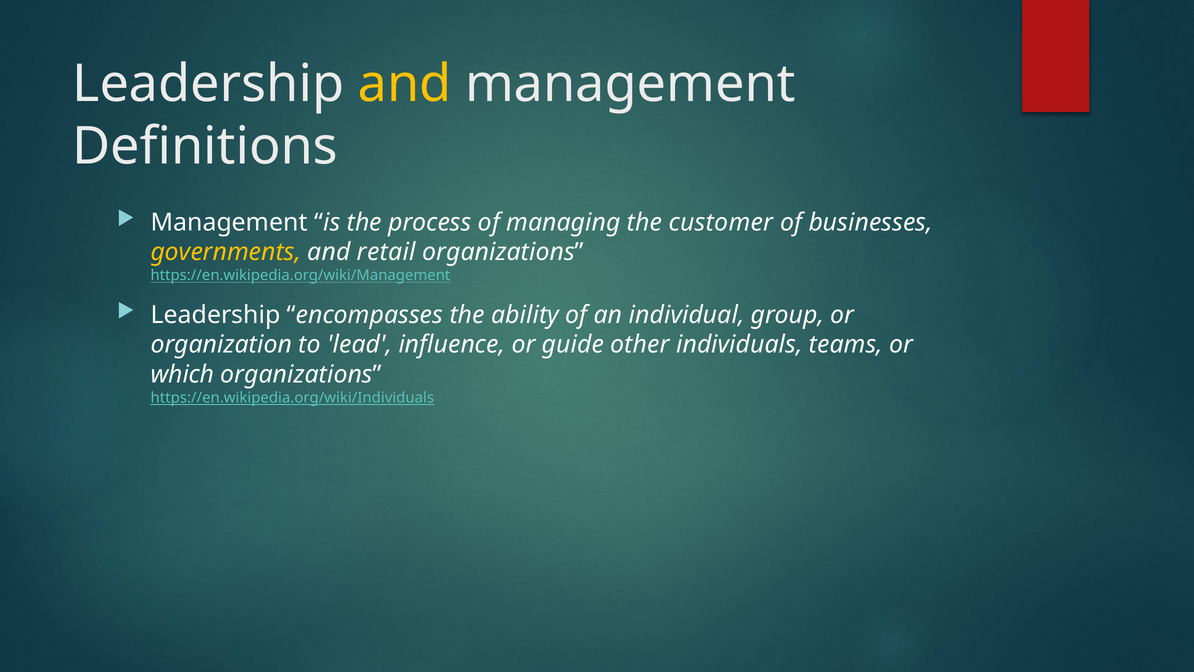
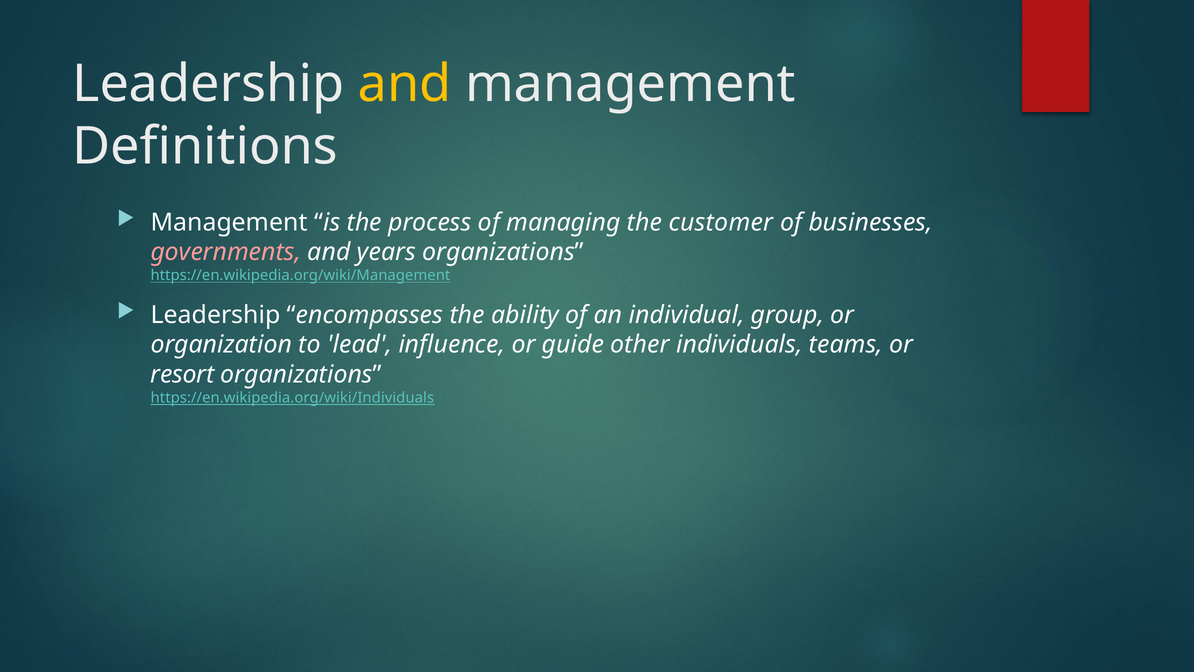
governments colour: yellow -> pink (226, 252)
retail: retail -> years (386, 252)
which: which -> resort (182, 374)
